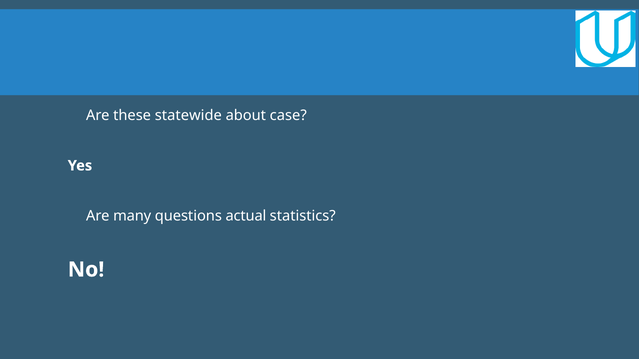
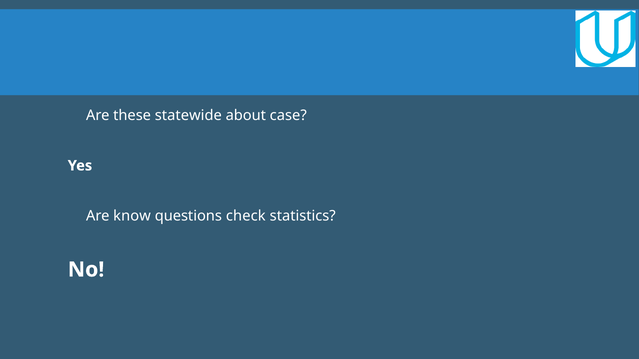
many: many -> know (132, 216)
actual: actual -> check (246, 216)
